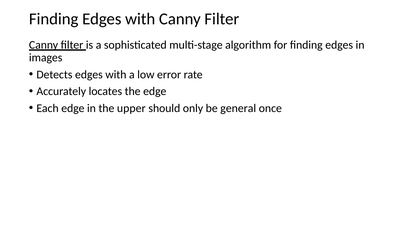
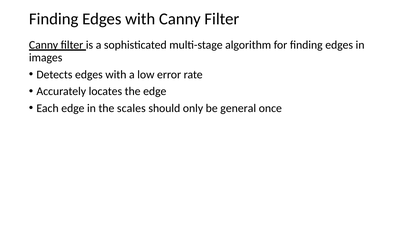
upper: upper -> scales (131, 108)
